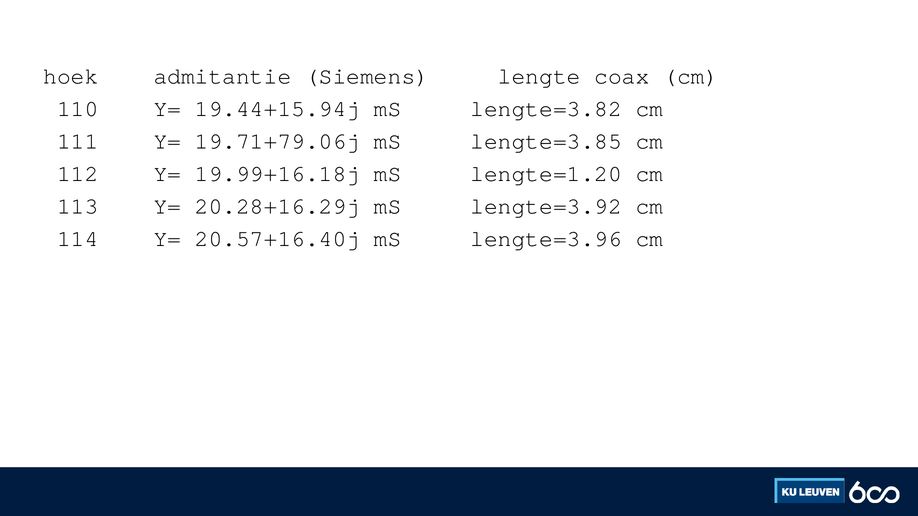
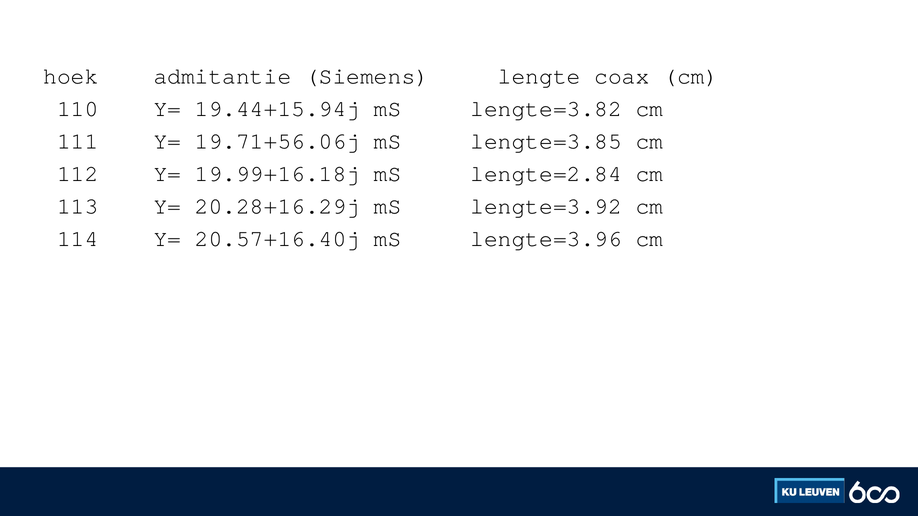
19.71+79.06j: 19.71+79.06j -> 19.71+56.06j (278, 141)
lengte=1.20: lengte=1.20 -> lengte=2.84 (546, 174)
